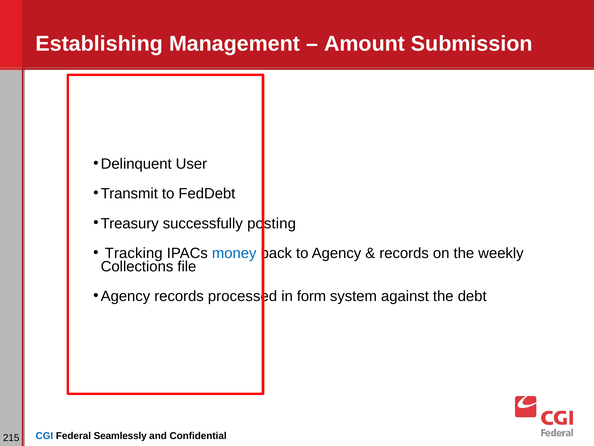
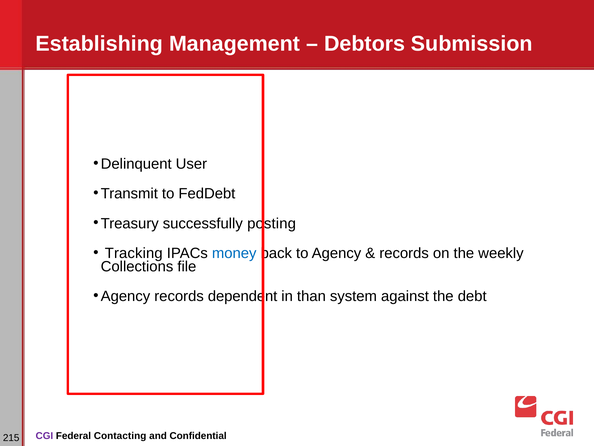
Amount: Amount -> Debtors (365, 44)
processed: processed -> dependent (243, 296)
form: form -> than (311, 296)
CGI colour: blue -> purple (44, 435)
Seamlessly: Seamlessly -> Contacting (120, 435)
